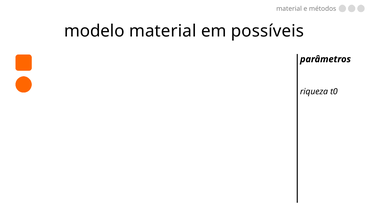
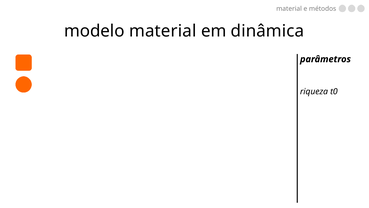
possíveis: possíveis -> dinâmica (267, 31)
